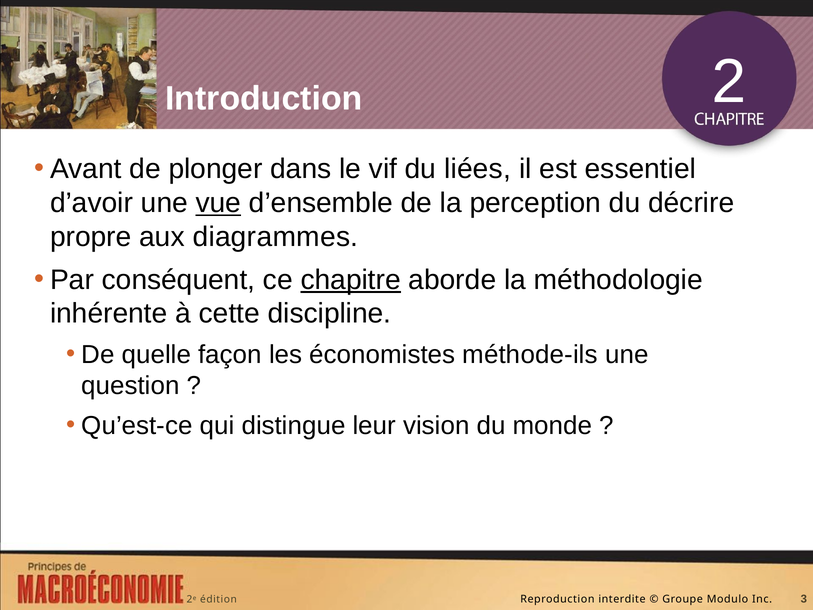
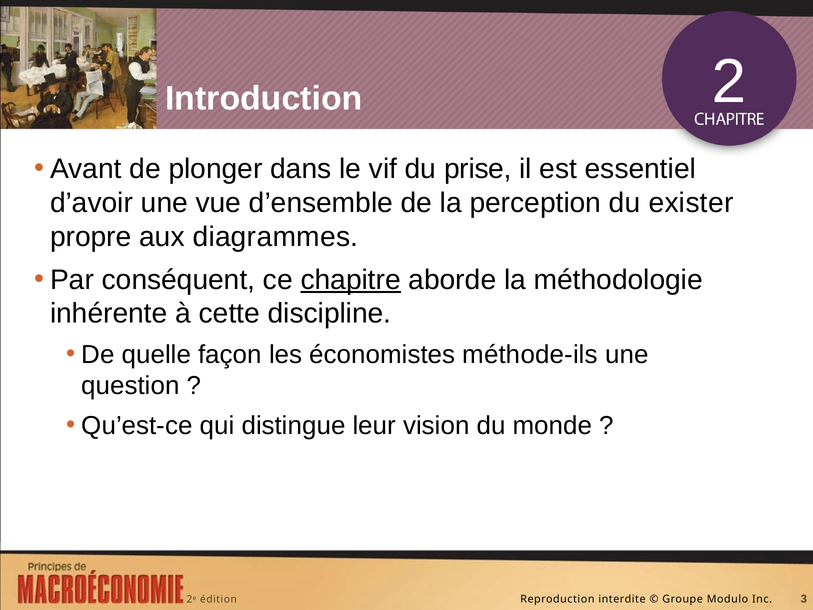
liées: liées -> prise (478, 169)
vue underline: present -> none (218, 203)
décrire: décrire -> exister (691, 203)
